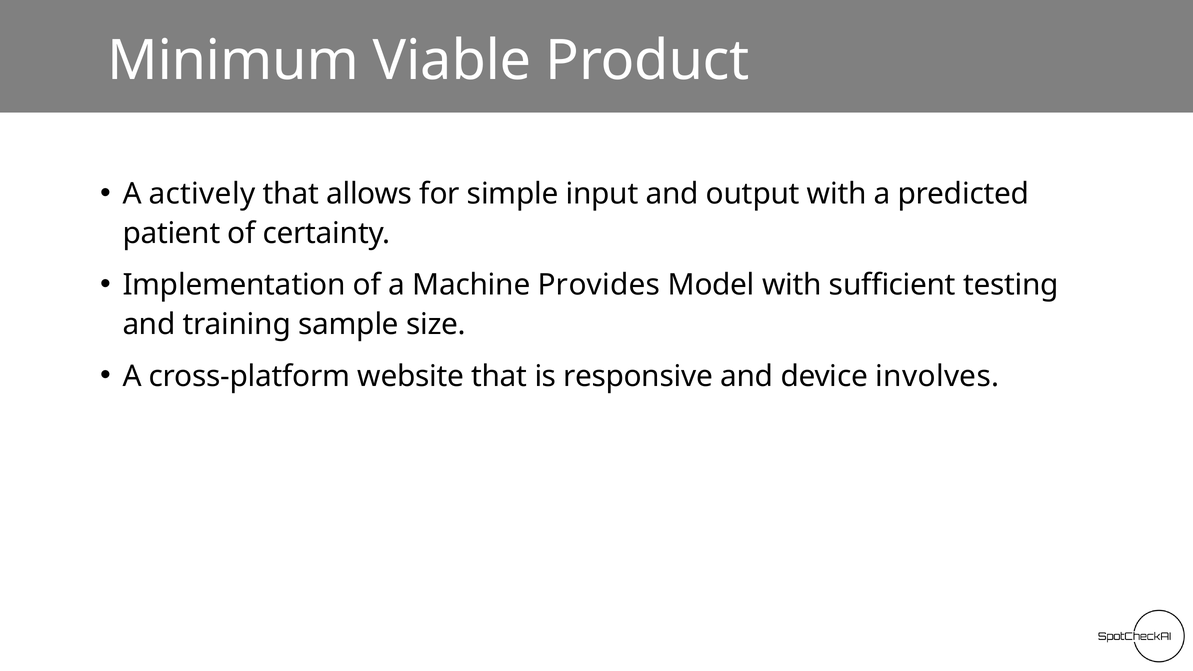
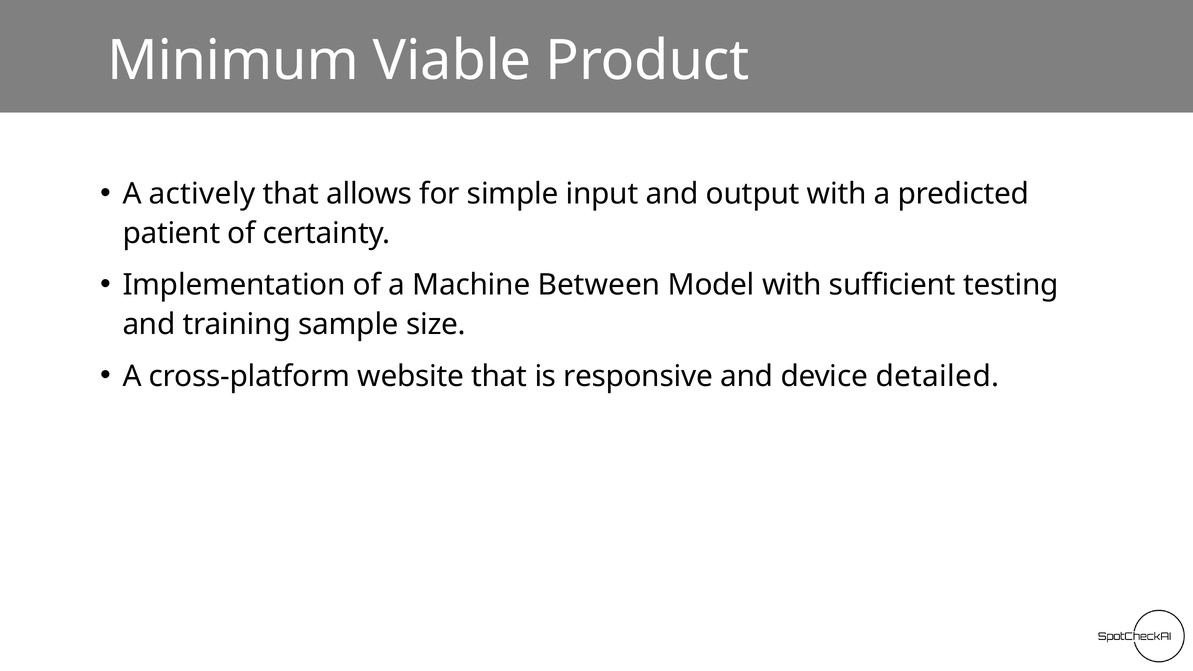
Provides: Provides -> Between (599, 285)
involves: involves -> detailed (937, 376)
